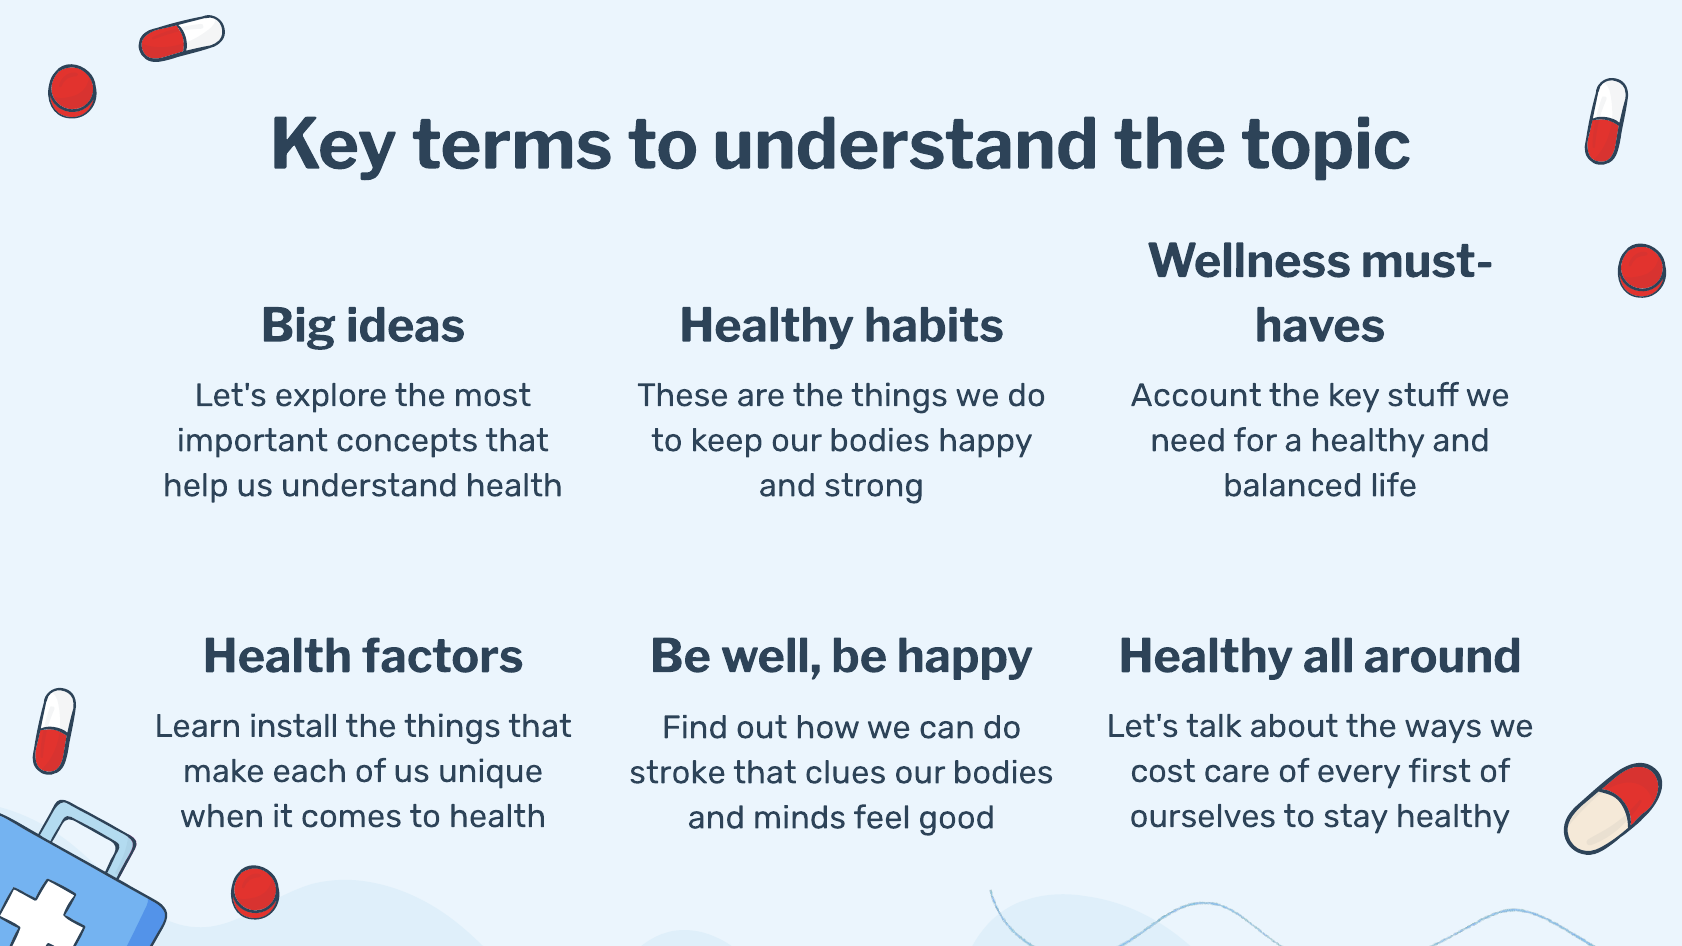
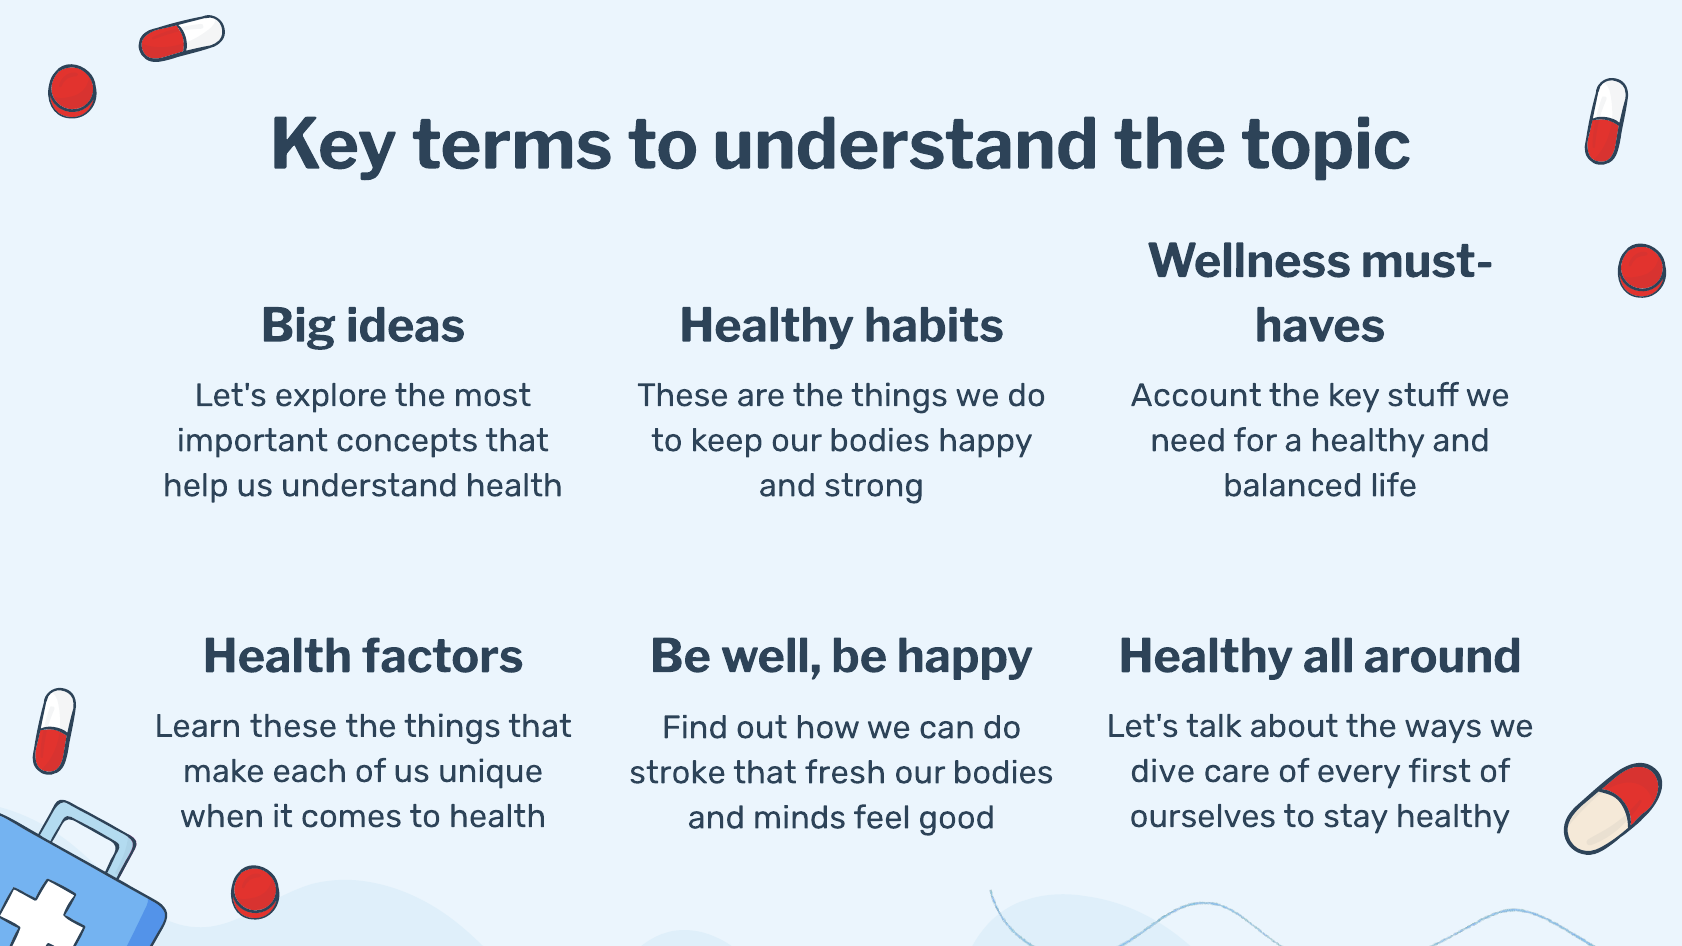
Learn install: install -> these (293, 726)
cost: cost -> dive (1163, 771)
clues: clues -> fresh (846, 773)
